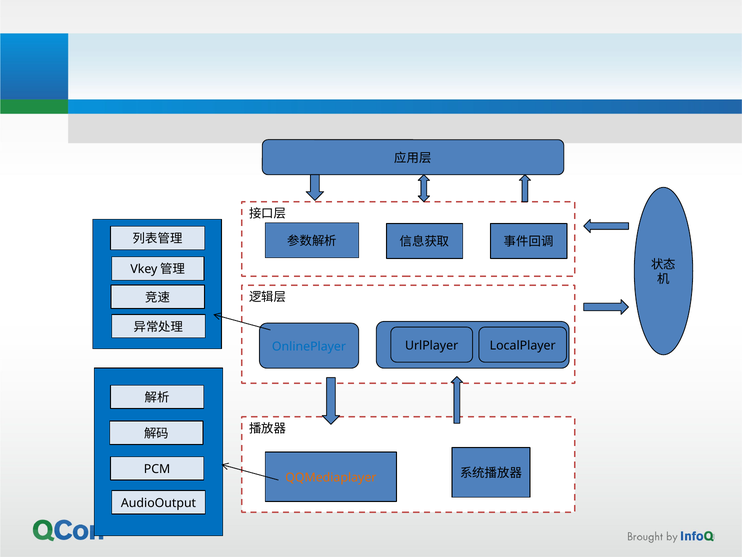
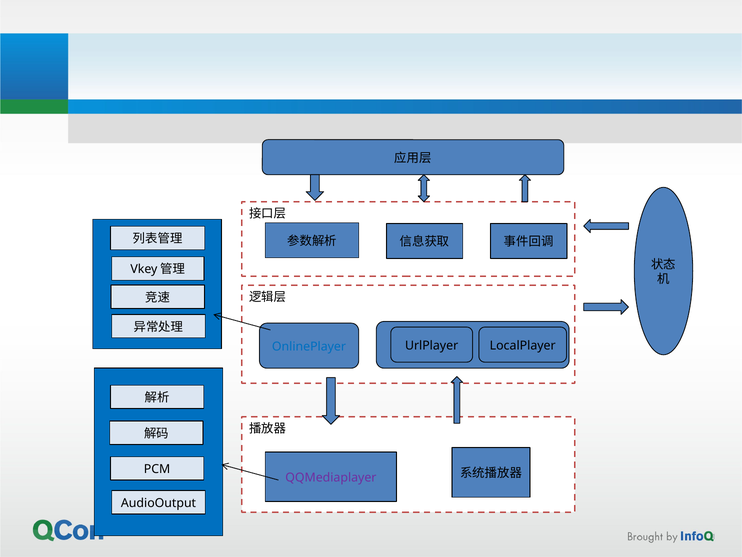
QQMediaplayer colour: orange -> purple (331, 477)
